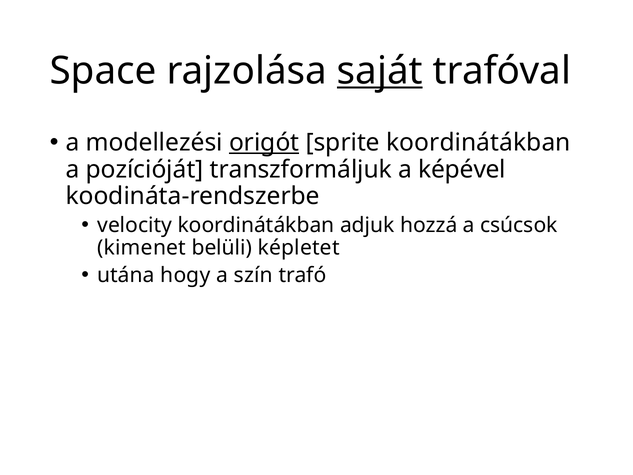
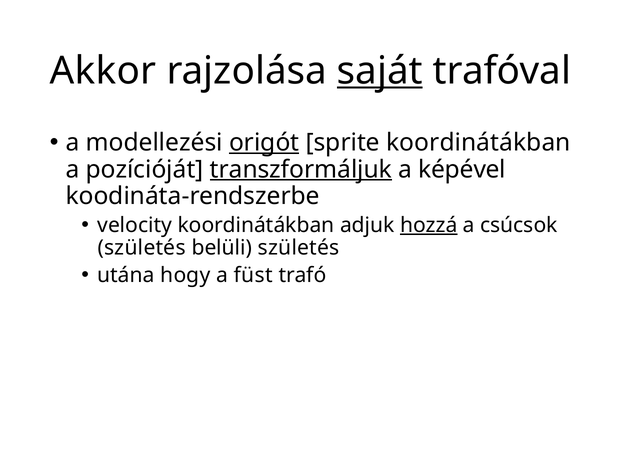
Space: Space -> Akkor (103, 71)
transzformáljuk underline: none -> present (301, 169)
hozzá underline: none -> present (429, 225)
kimenet: kimenet -> születés (142, 248)
belüli képletet: képletet -> születés (299, 248)
szín: szín -> füst (253, 275)
